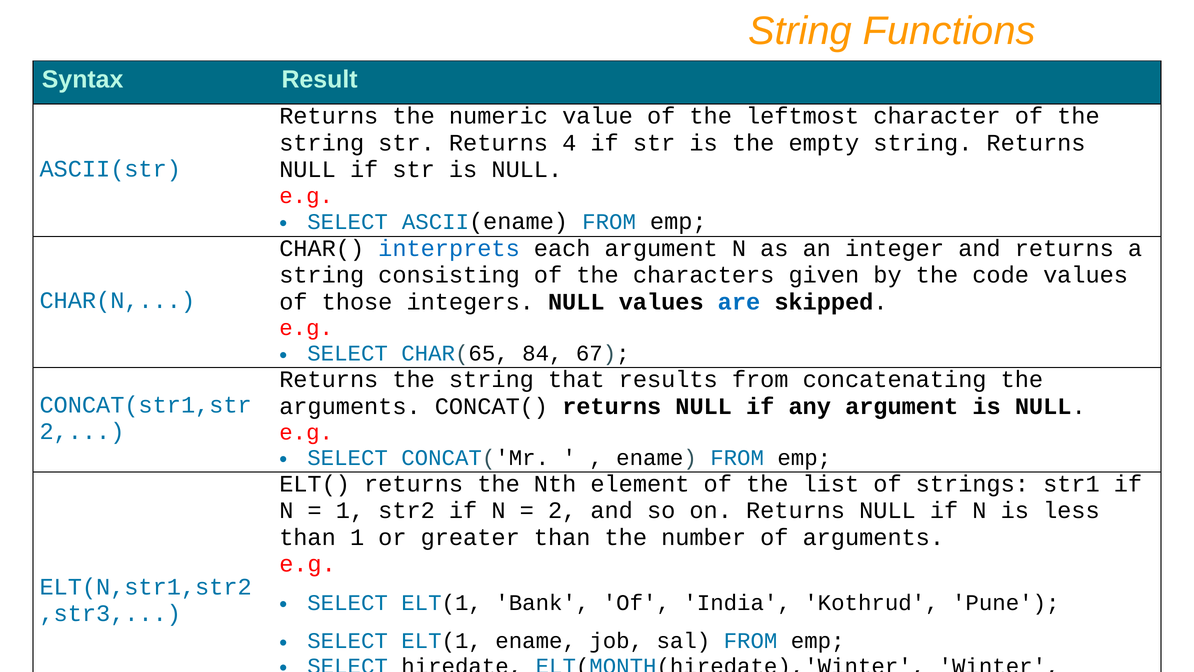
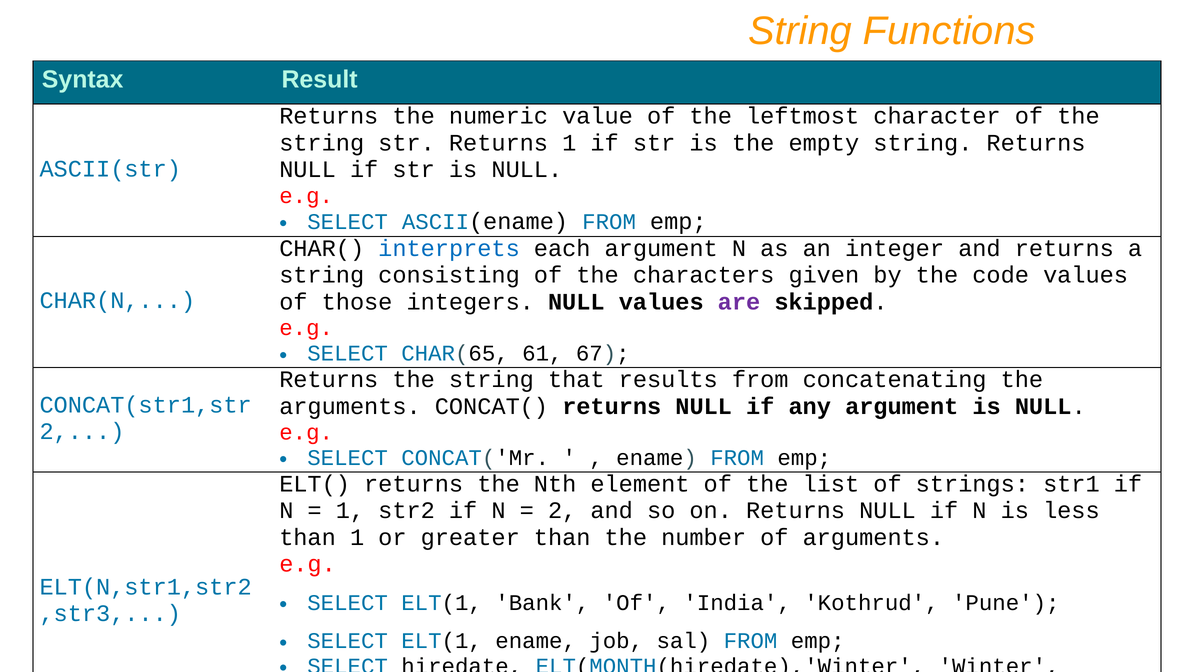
Returns 4: 4 -> 1 (569, 143)
are colour: blue -> purple (739, 302)
84: 84 -> 61 (542, 353)
